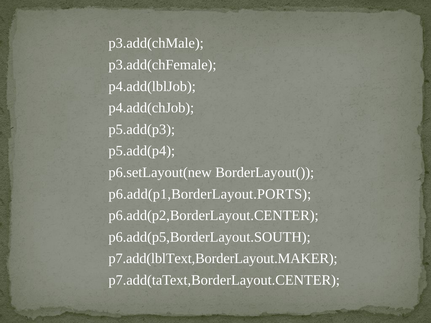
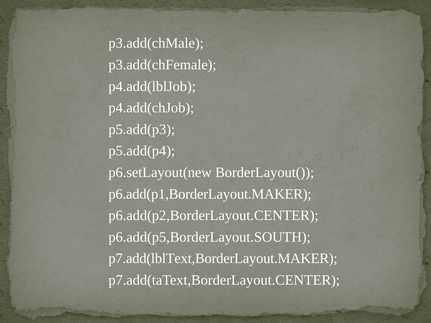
p6.add(p1,BorderLayout.PORTS: p6.add(p1,BorderLayout.PORTS -> p6.add(p1,BorderLayout.MAKER (210, 194)
